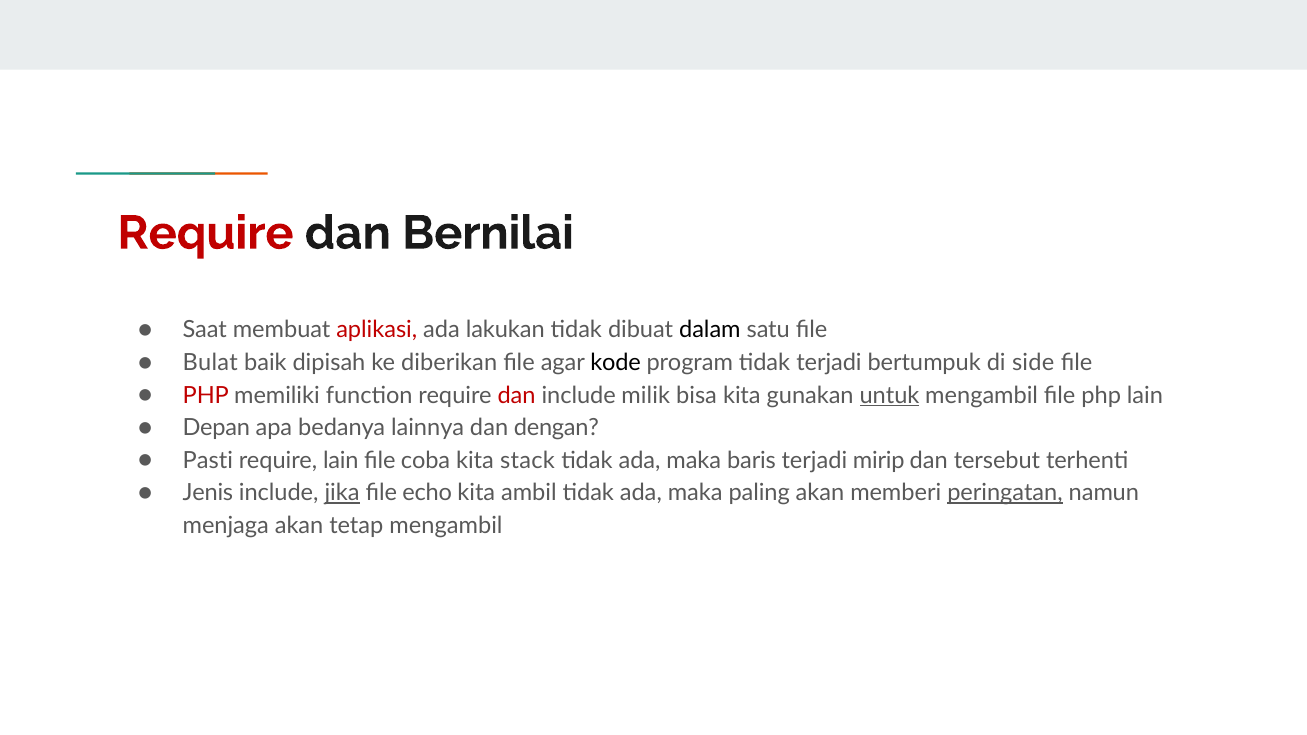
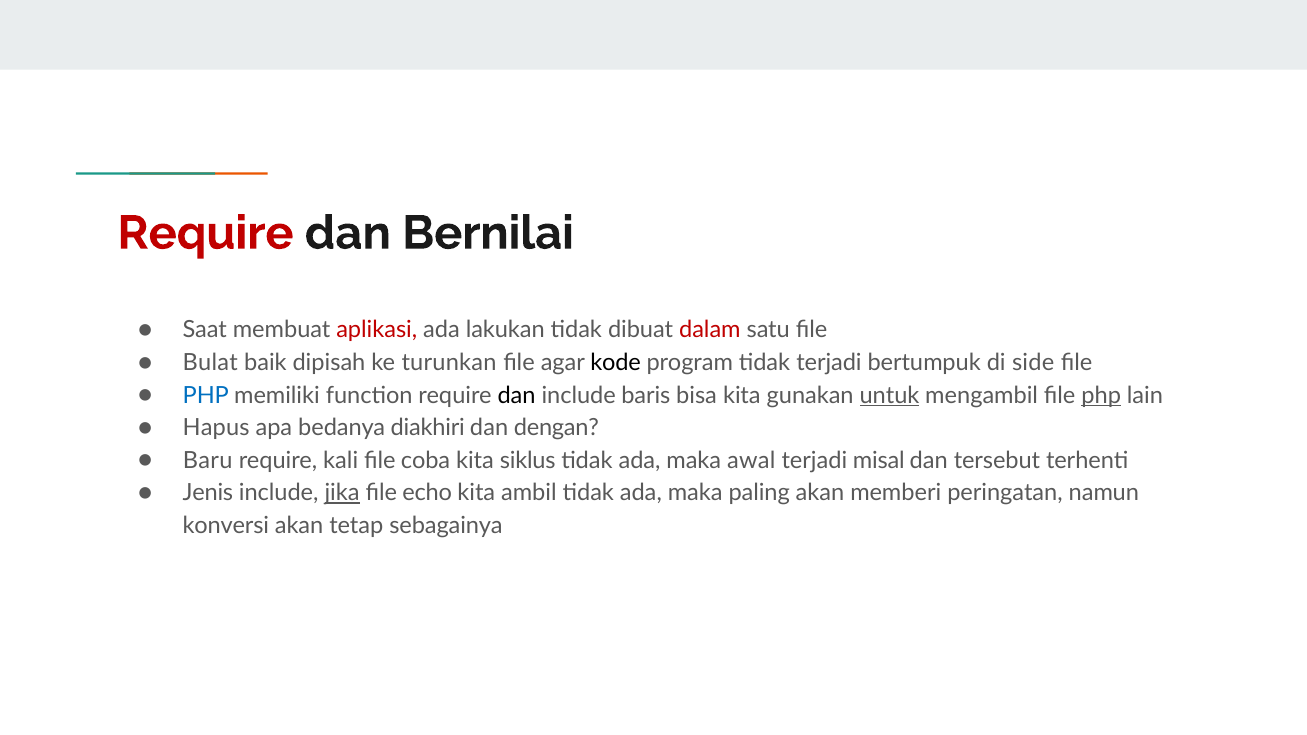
dalam colour: black -> red (710, 330)
diberikan: diberikan -> turunkan (449, 363)
PHP colour: red -> blue (206, 395)
dan colour: red -> black (517, 395)
milik: milik -> baris (646, 395)
php underline: none -> present (1101, 395)
Depan: Depan -> Hapus (216, 428)
lainnya: lainnya -> diakhiri (428, 428)
Pasti: Pasti -> Baru (208, 461)
require lain: lain -> kali (341, 461)
stack: stack -> siklus (528, 461)
baris: baris -> awal (751, 461)
mirip: mirip -> misal (879, 461)
peringatan underline: present -> none (1005, 493)
menjaga: menjaga -> konversi (226, 526)
tetap mengambil: mengambil -> sebagainya (446, 526)
